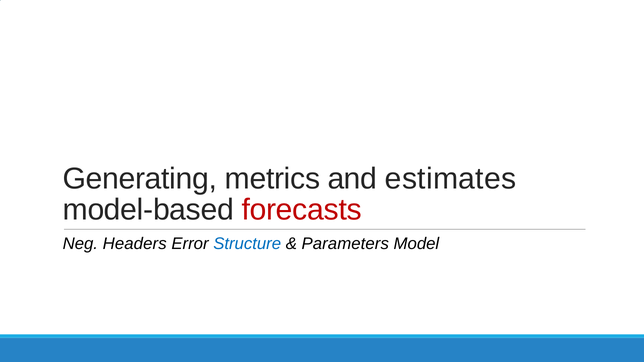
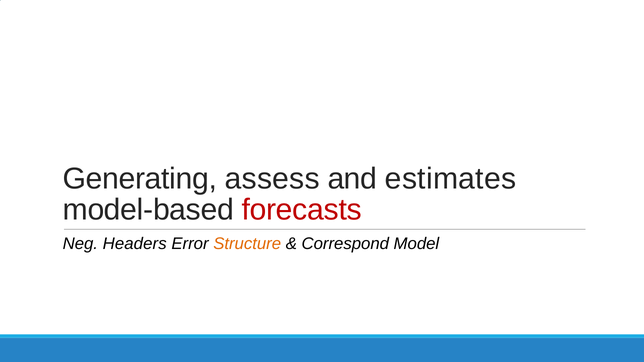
metrics: metrics -> assess (272, 179)
Structure colour: blue -> orange (247, 244)
Parameters: Parameters -> Correspond (345, 244)
